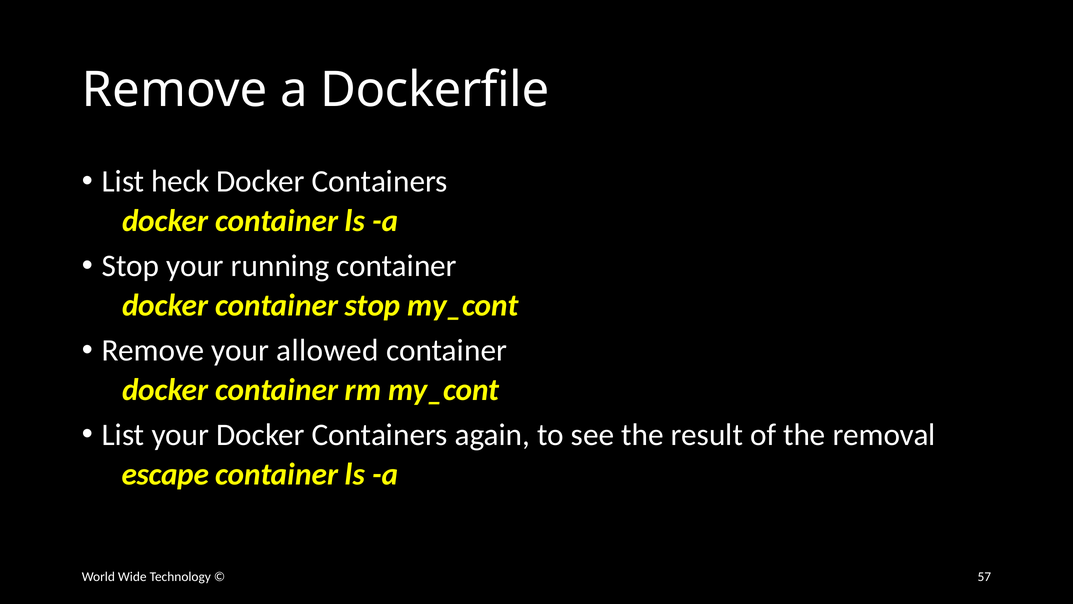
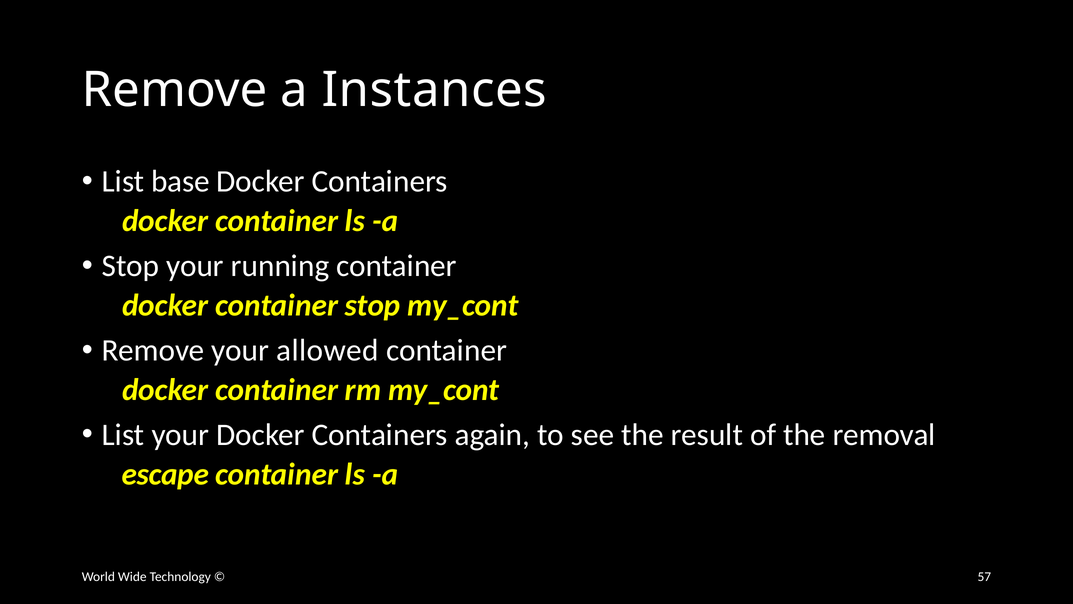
Dockerfile: Dockerfile -> Instances (434, 90)
heck: heck -> base (180, 181)
